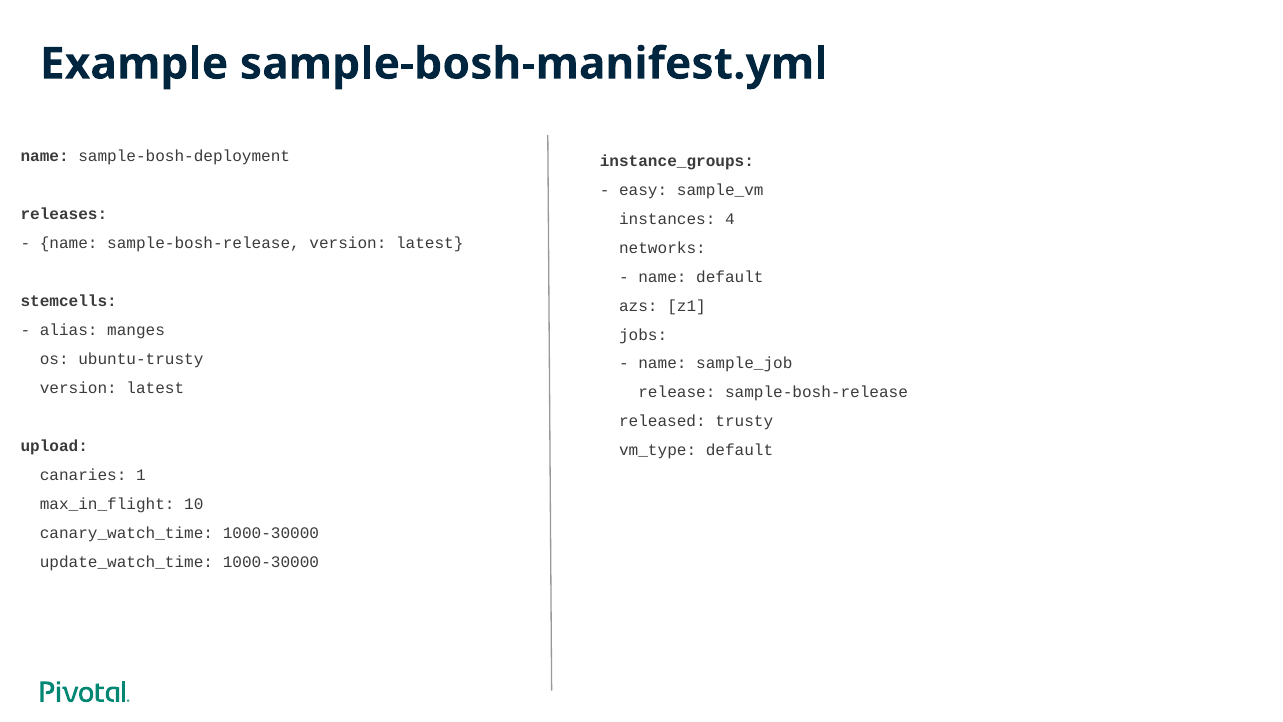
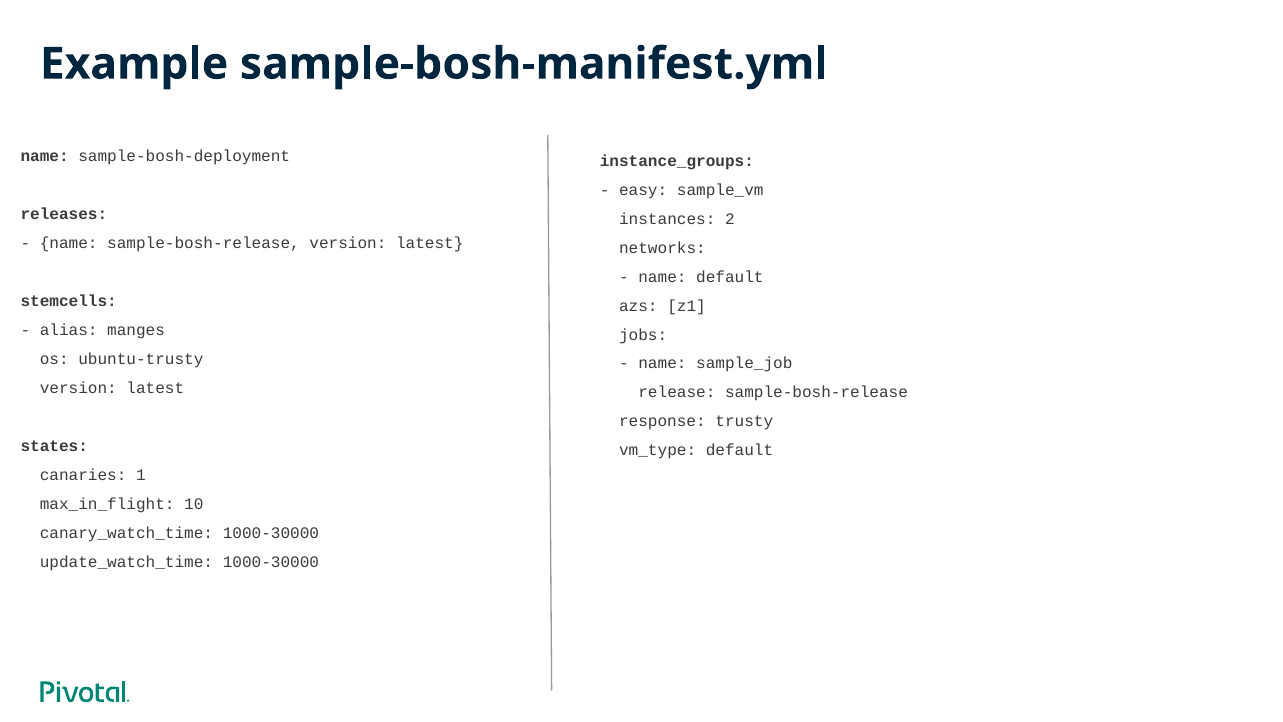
4: 4 -> 2 (730, 219)
released: released -> response (662, 421)
upload: upload -> states (54, 446)
